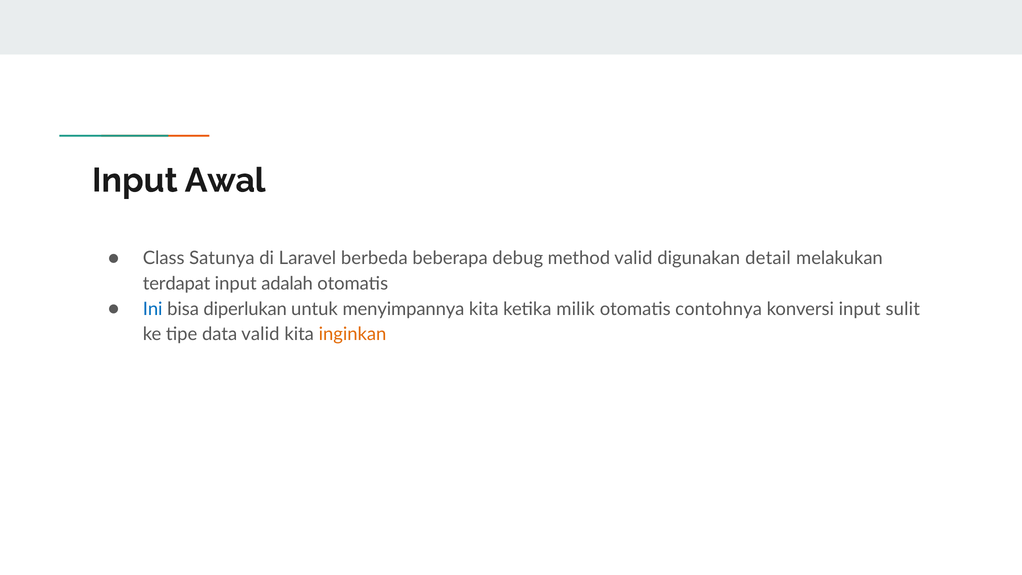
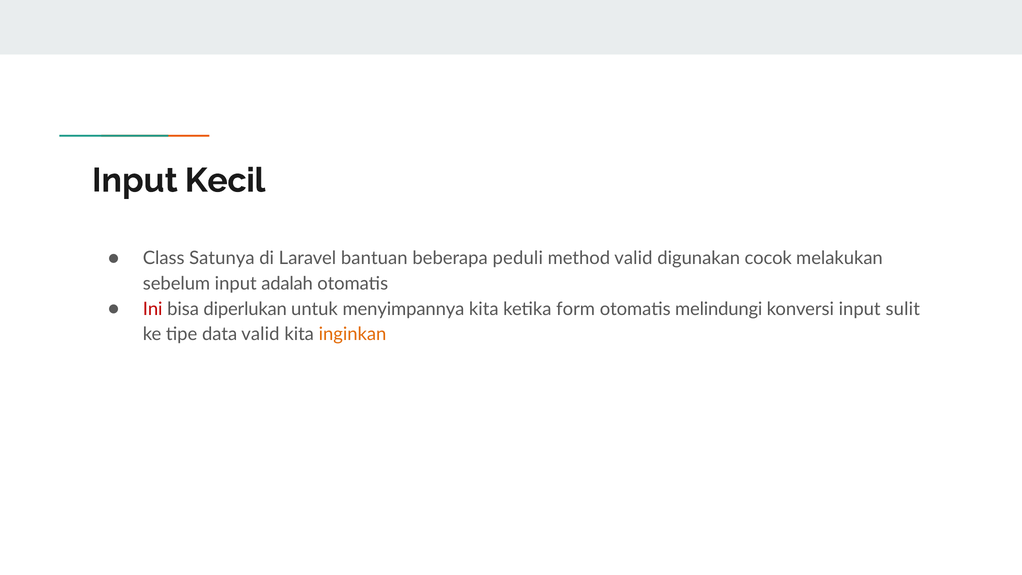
Awal: Awal -> Kecil (225, 180)
berbeda: berbeda -> bantuan (374, 258)
debug: debug -> peduli (518, 258)
detail: detail -> cocok (768, 258)
terdapat: terdapat -> sebelum (177, 284)
Ini colour: blue -> red (153, 309)
milik: milik -> form (576, 309)
contohnya: contohnya -> melindungi (719, 309)
